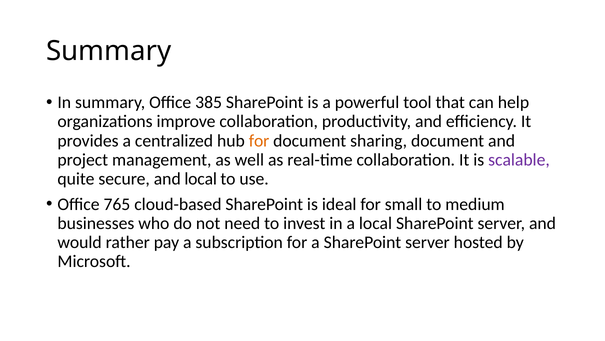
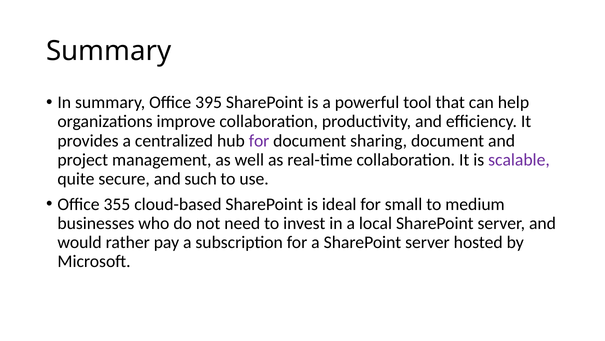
385: 385 -> 395 (209, 102)
for colour: orange -> purple (259, 140)
and local: local -> such (201, 179)
765: 765 -> 355 (117, 204)
